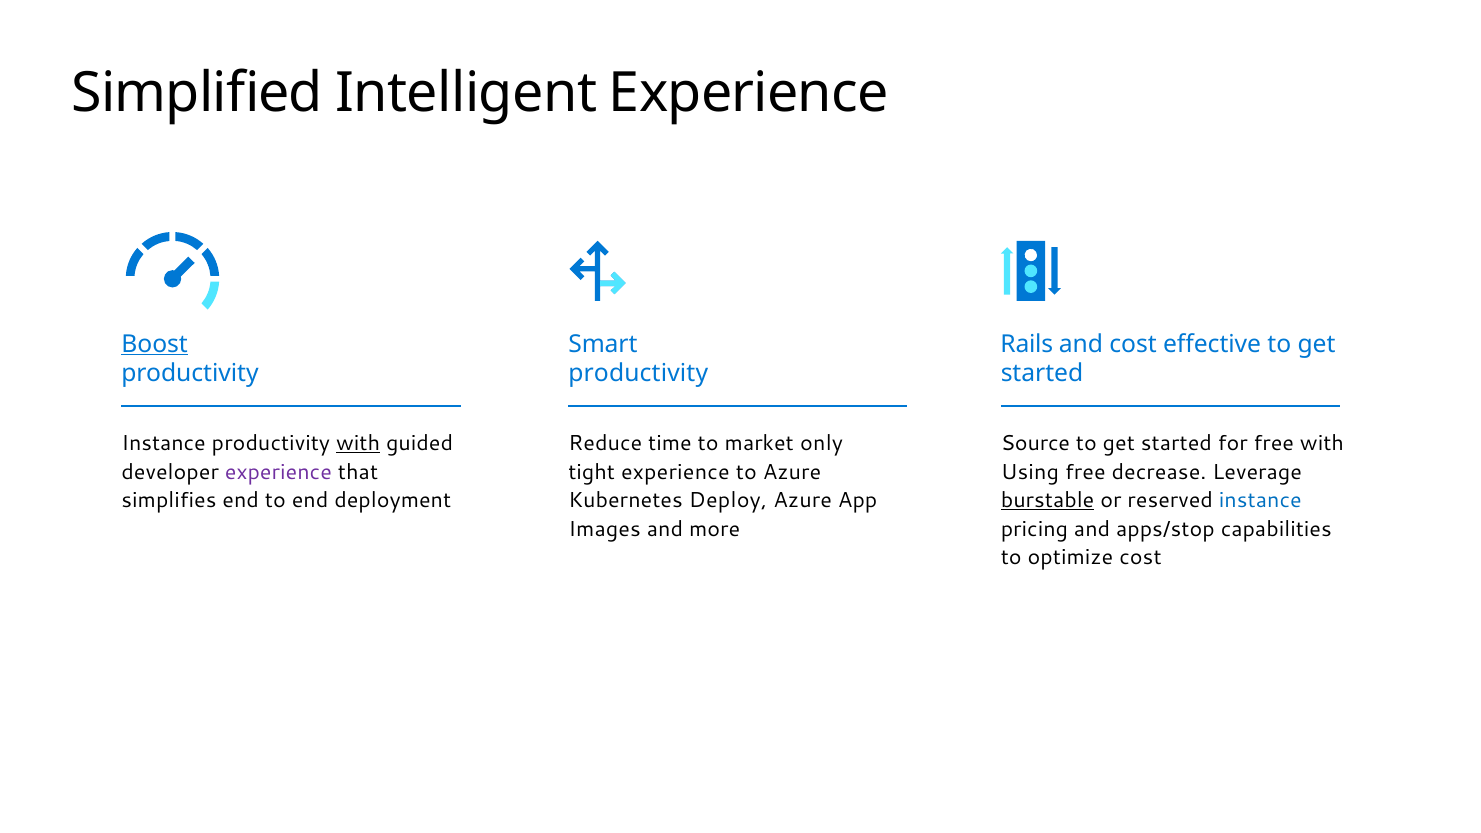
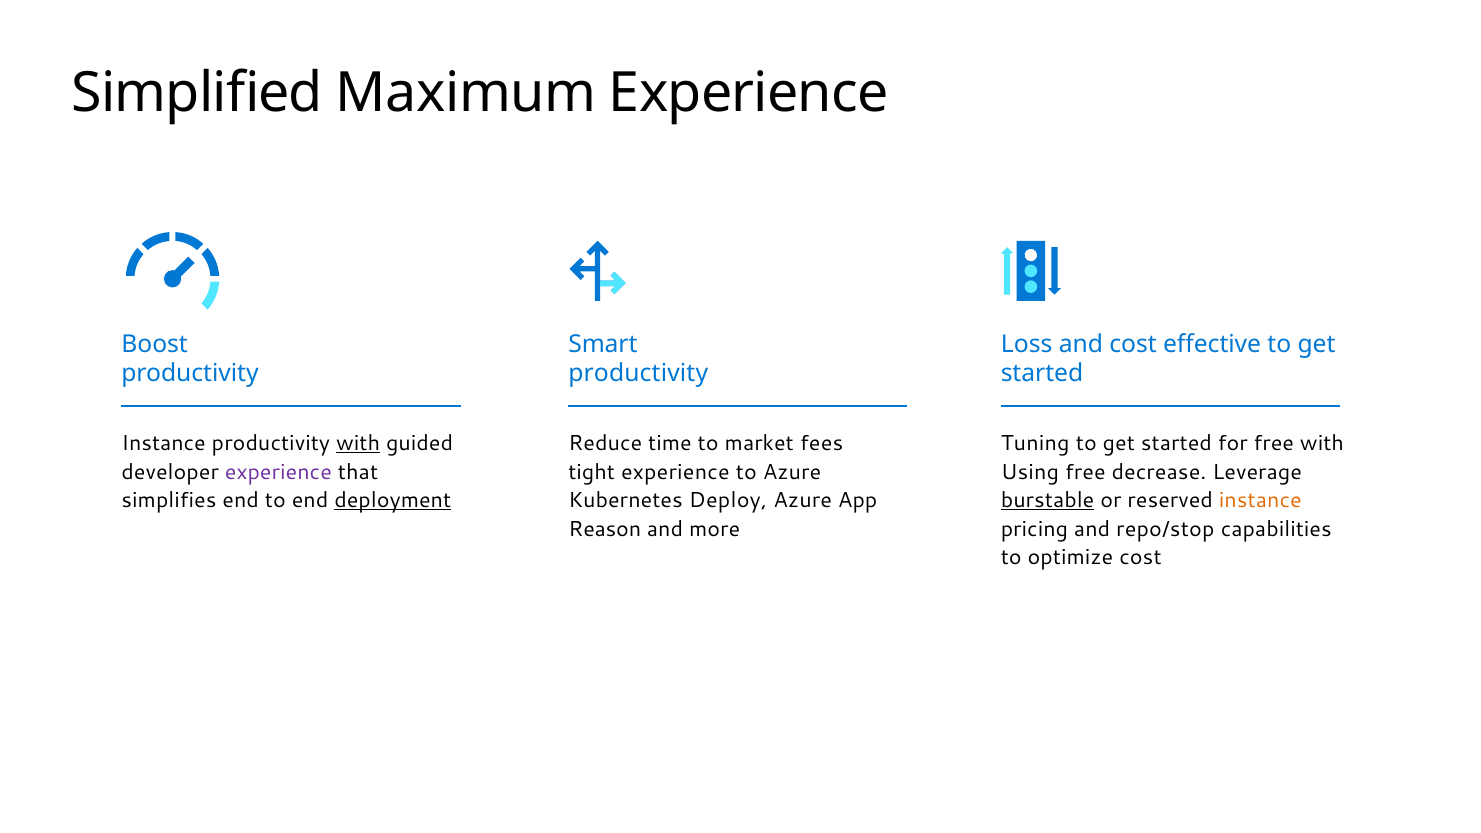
Intelligent: Intelligent -> Maximum (466, 93)
Boost underline: present -> none (155, 344)
Rails: Rails -> Loss (1027, 344)
only: only -> fees (822, 443)
Source: Source -> Tuning (1035, 443)
deployment underline: none -> present (393, 500)
instance colour: blue -> orange (1260, 500)
Images: Images -> Reason (605, 529)
apps/stop: apps/stop -> repo/stop (1165, 529)
